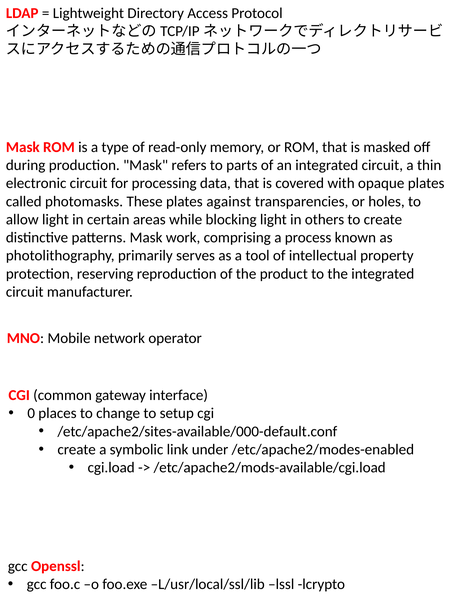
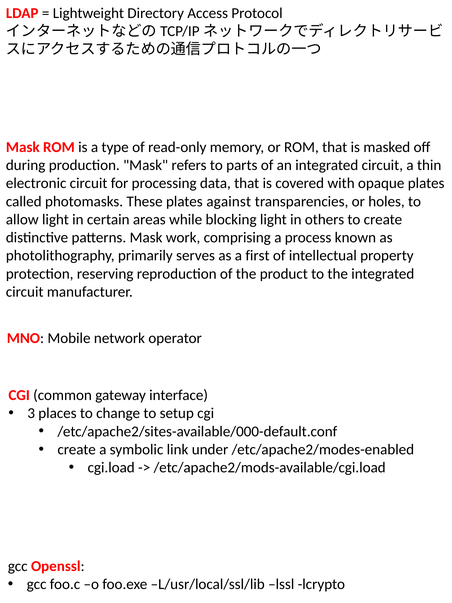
tool: tool -> first (257, 256)
0: 0 -> 3 (31, 413)
